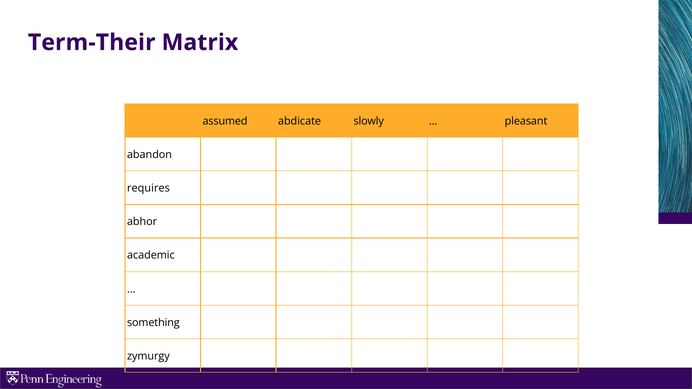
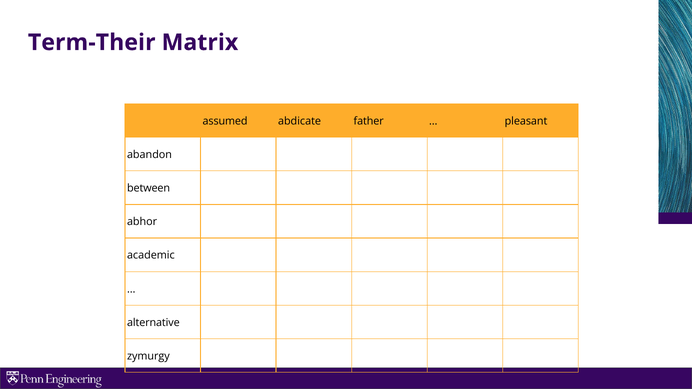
slowly: slowly -> father (369, 121)
requires: requires -> between (149, 188)
something: something -> alternative (153, 323)
